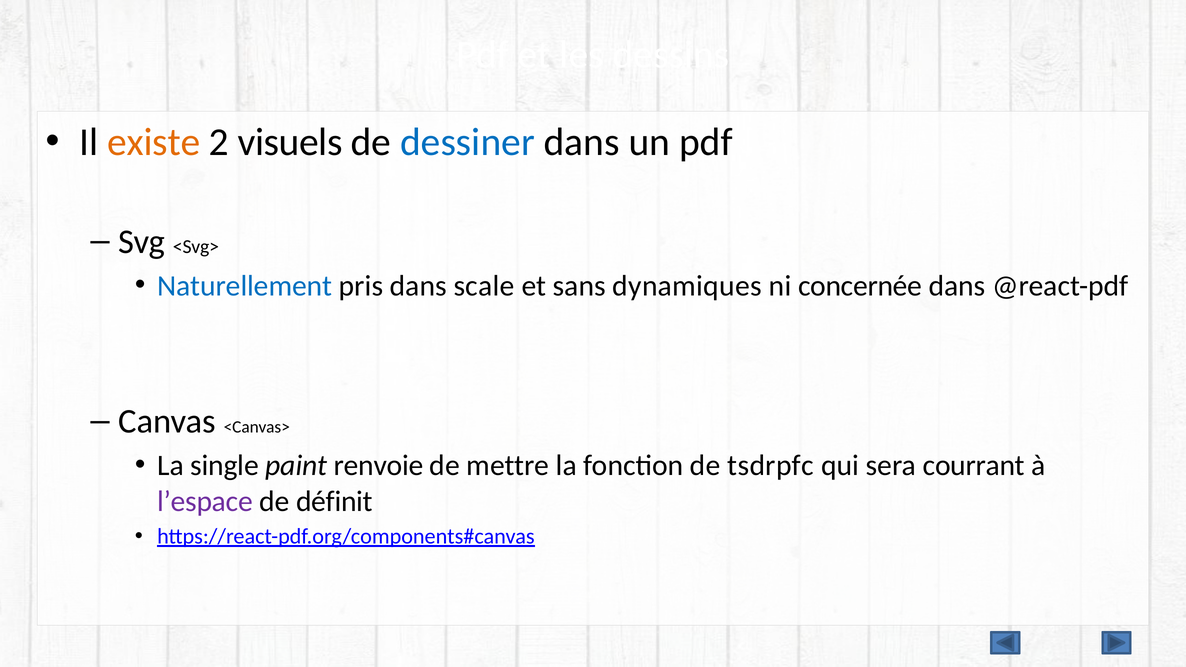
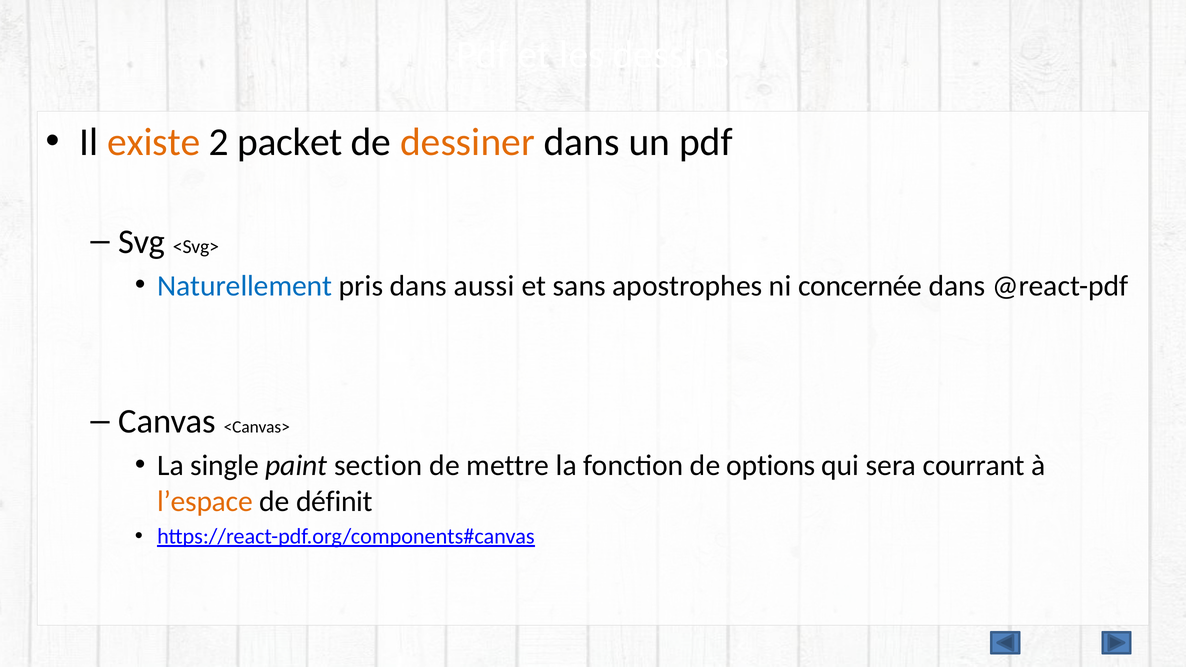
visuels: visuels -> packet (290, 142)
dessiner colour: blue -> orange (467, 142)
scale: scale -> aussi (484, 286)
dynamiques: dynamiques -> apostrophes (687, 286)
renvoie: renvoie -> section (378, 466)
tsdrpfc: tsdrpfc -> options (771, 466)
l’espace colour: purple -> orange (205, 501)
